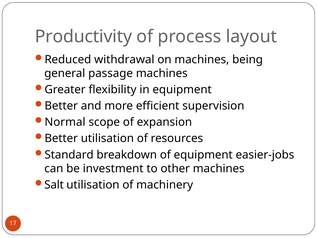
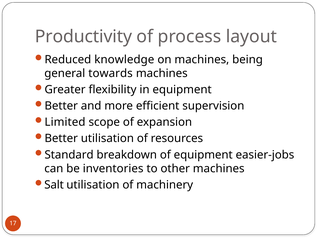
withdrawal: withdrawal -> knowledge (124, 59)
passage: passage -> towards (111, 73)
Normal: Normal -> Limited (65, 122)
investment: investment -> inventories (113, 168)
